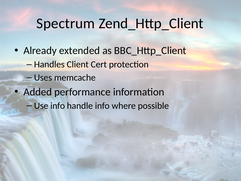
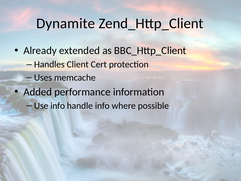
Spectrum: Spectrum -> Dynamite (66, 23)
